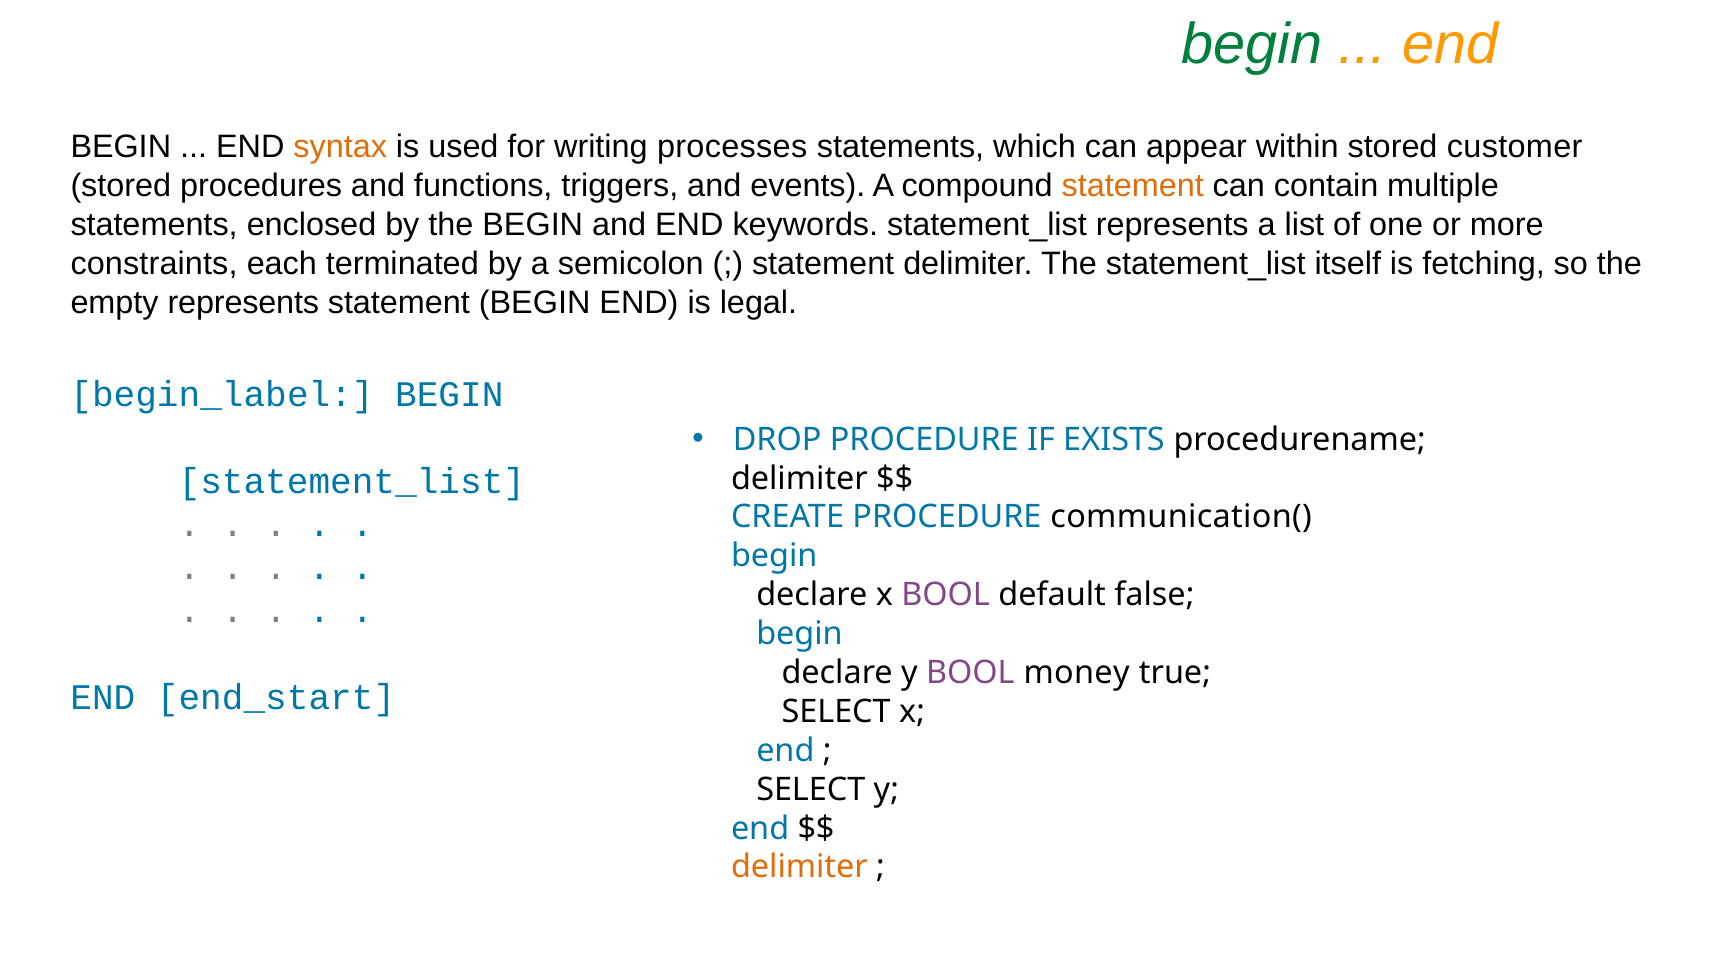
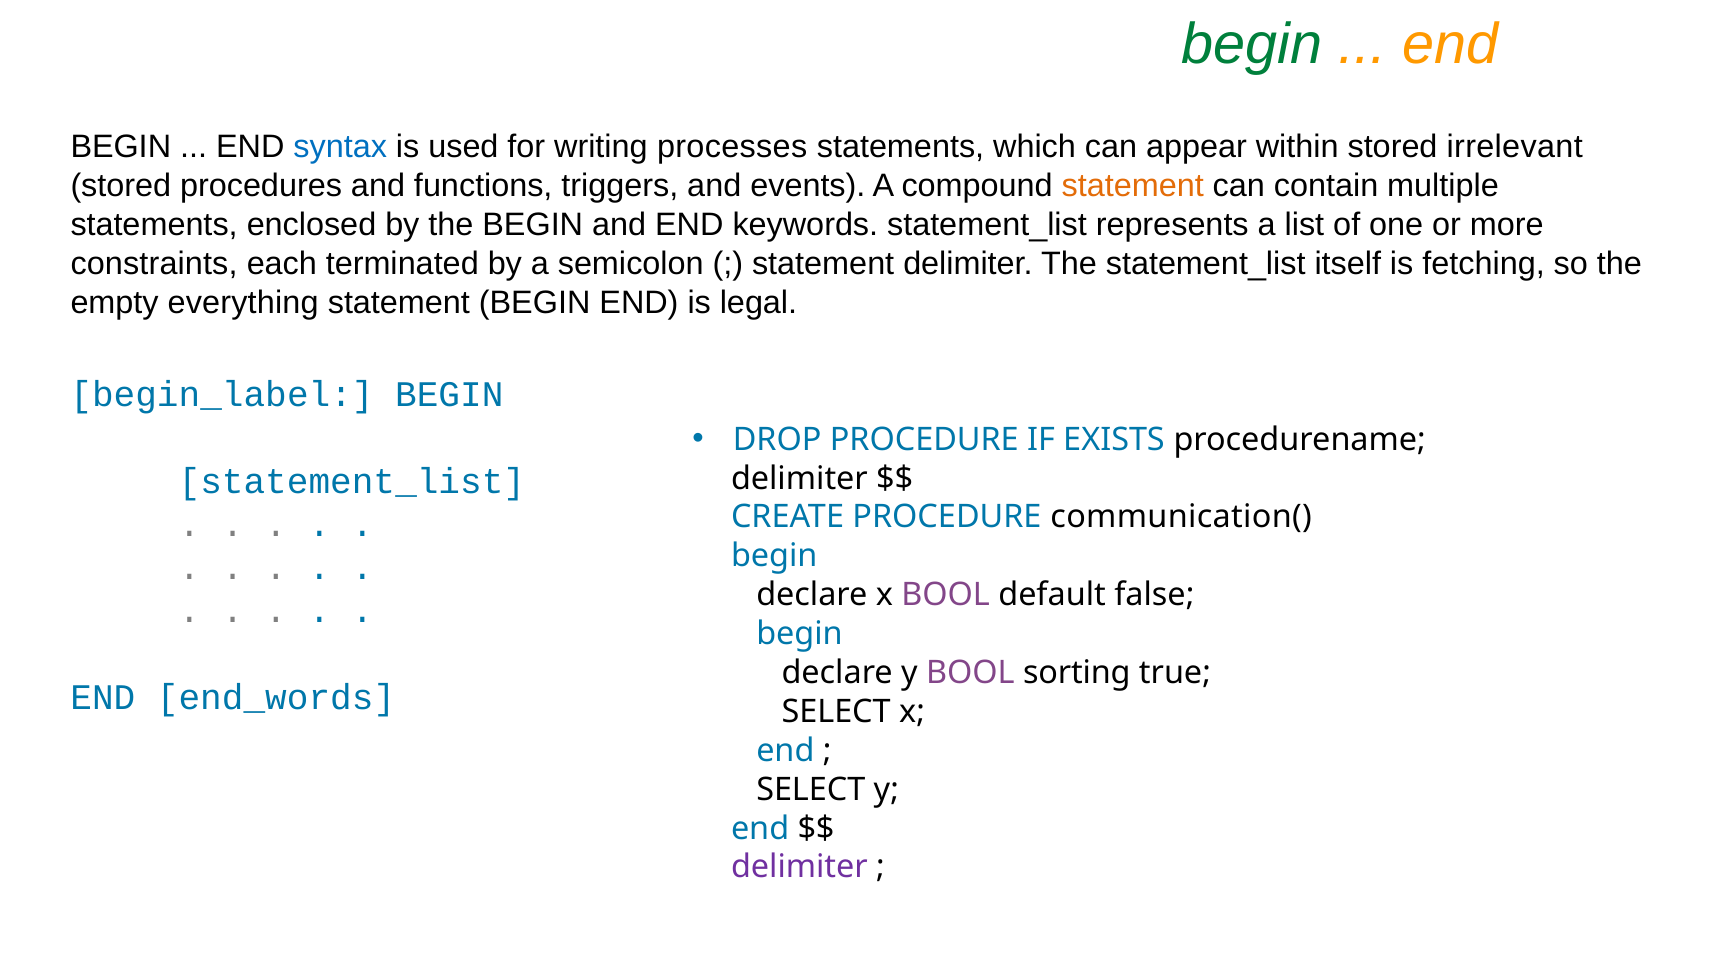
syntax colour: orange -> blue (340, 147)
customer: customer -> irrelevant (1515, 147)
empty represents: represents -> everything (243, 302)
money: money -> sorting (1077, 673)
end_start: end_start -> end_words (276, 697)
delimiter colour: orange -> purple (799, 867)
